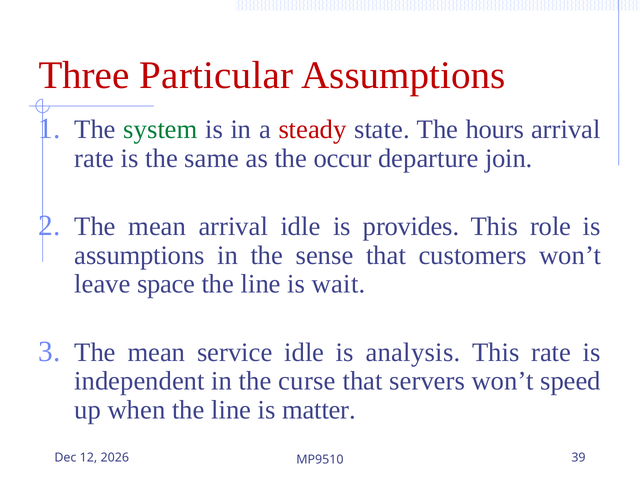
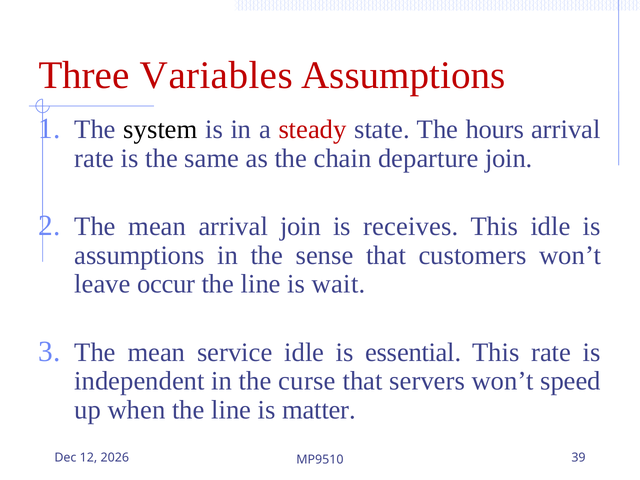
Particular: Particular -> Variables (216, 75)
system colour: green -> black (160, 129)
occur: occur -> chain (343, 158)
arrival idle: idle -> join (301, 227)
provides: provides -> receives (411, 227)
This role: role -> idle (551, 227)
space: space -> occur (166, 284)
analysis: analysis -> essential (413, 352)
